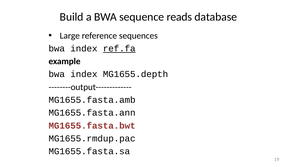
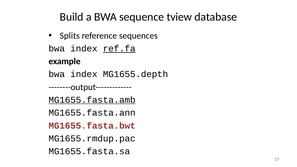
reads: reads -> tview (179, 17)
Large: Large -> Splits (70, 36)
MG1655.fasta.amb underline: none -> present (92, 100)
